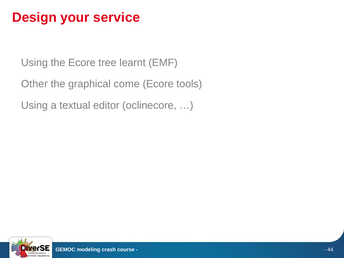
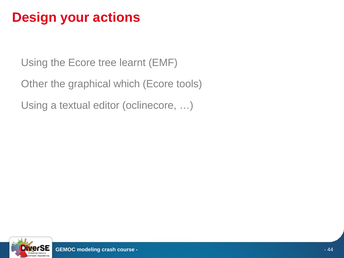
service: service -> actions (117, 17)
come: come -> which (127, 84)
